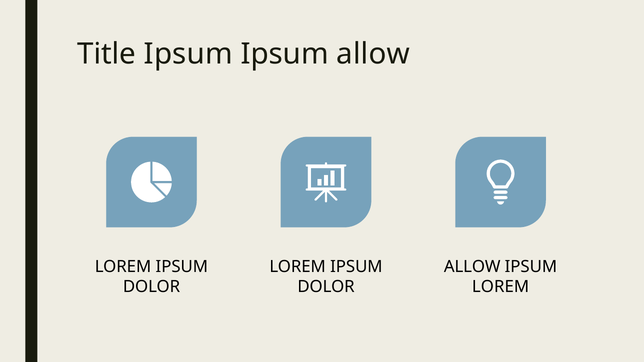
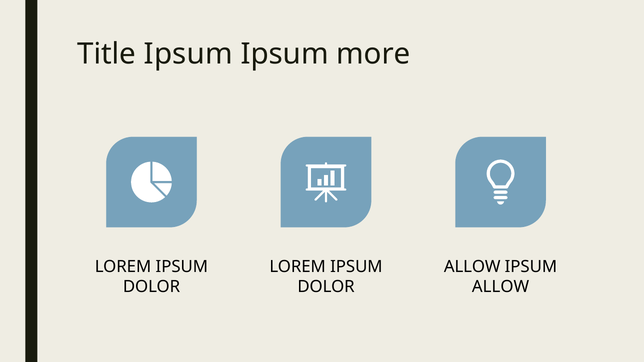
Ipsum allow: allow -> more (373, 54)
LOREM: LOREM -> ALLOW (501, 287)
